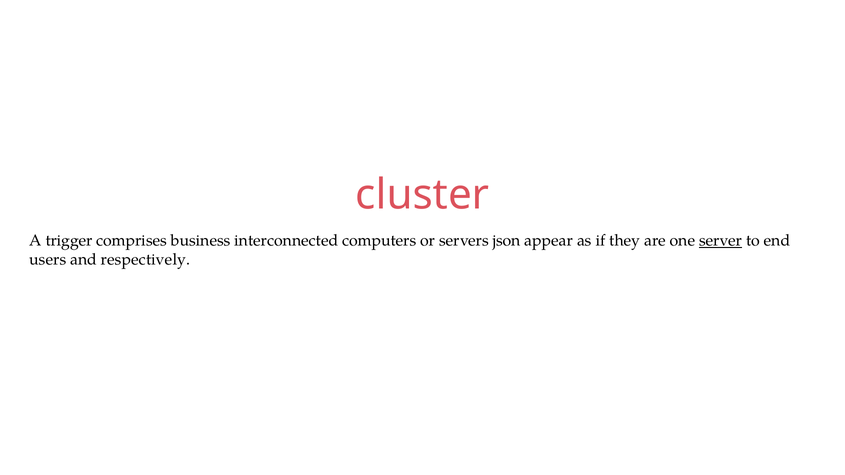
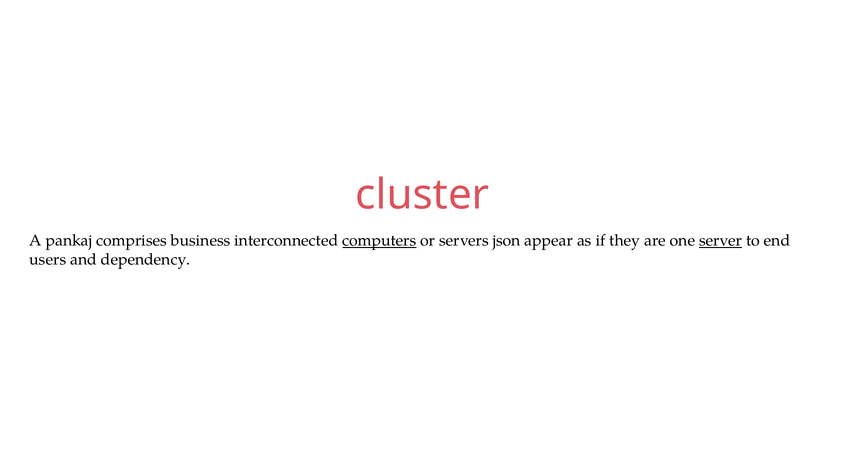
trigger: trigger -> pankaj (69, 241)
computers underline: none -> present (379, 241)
respectively: respectively -> dependency (146, 260)
